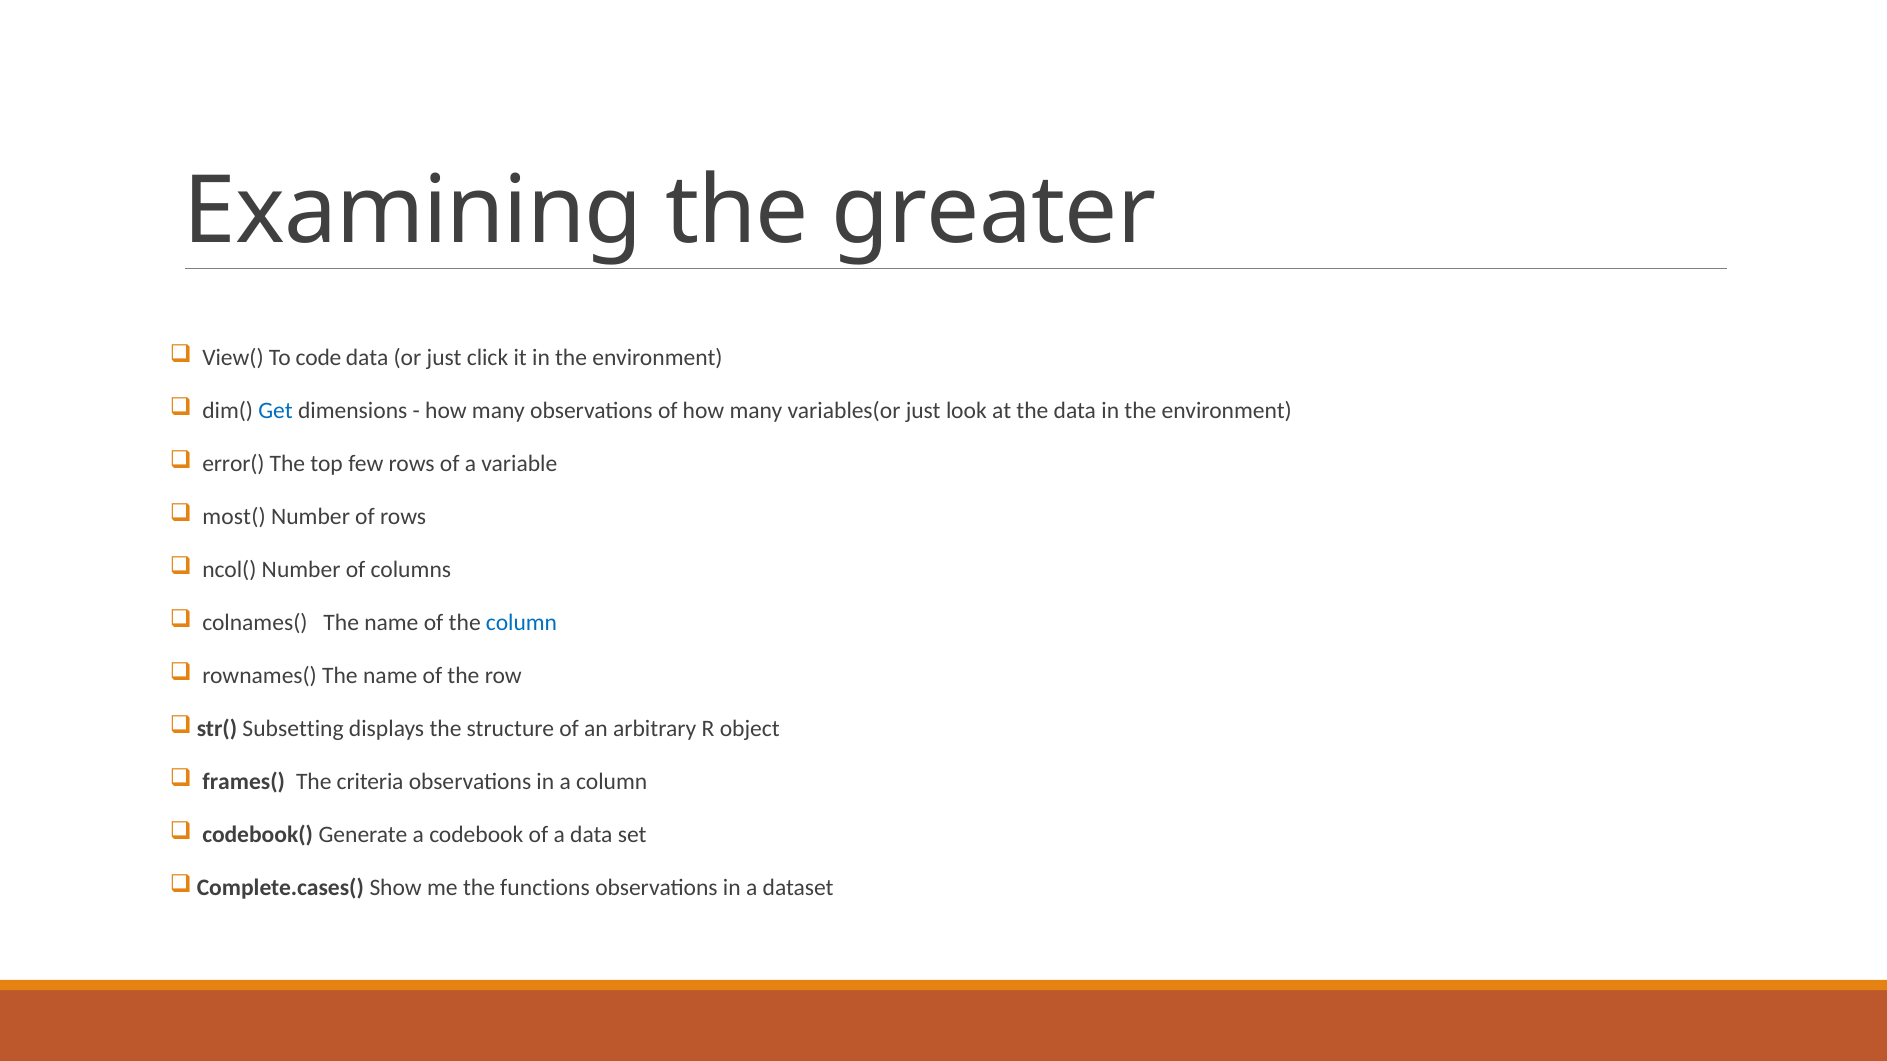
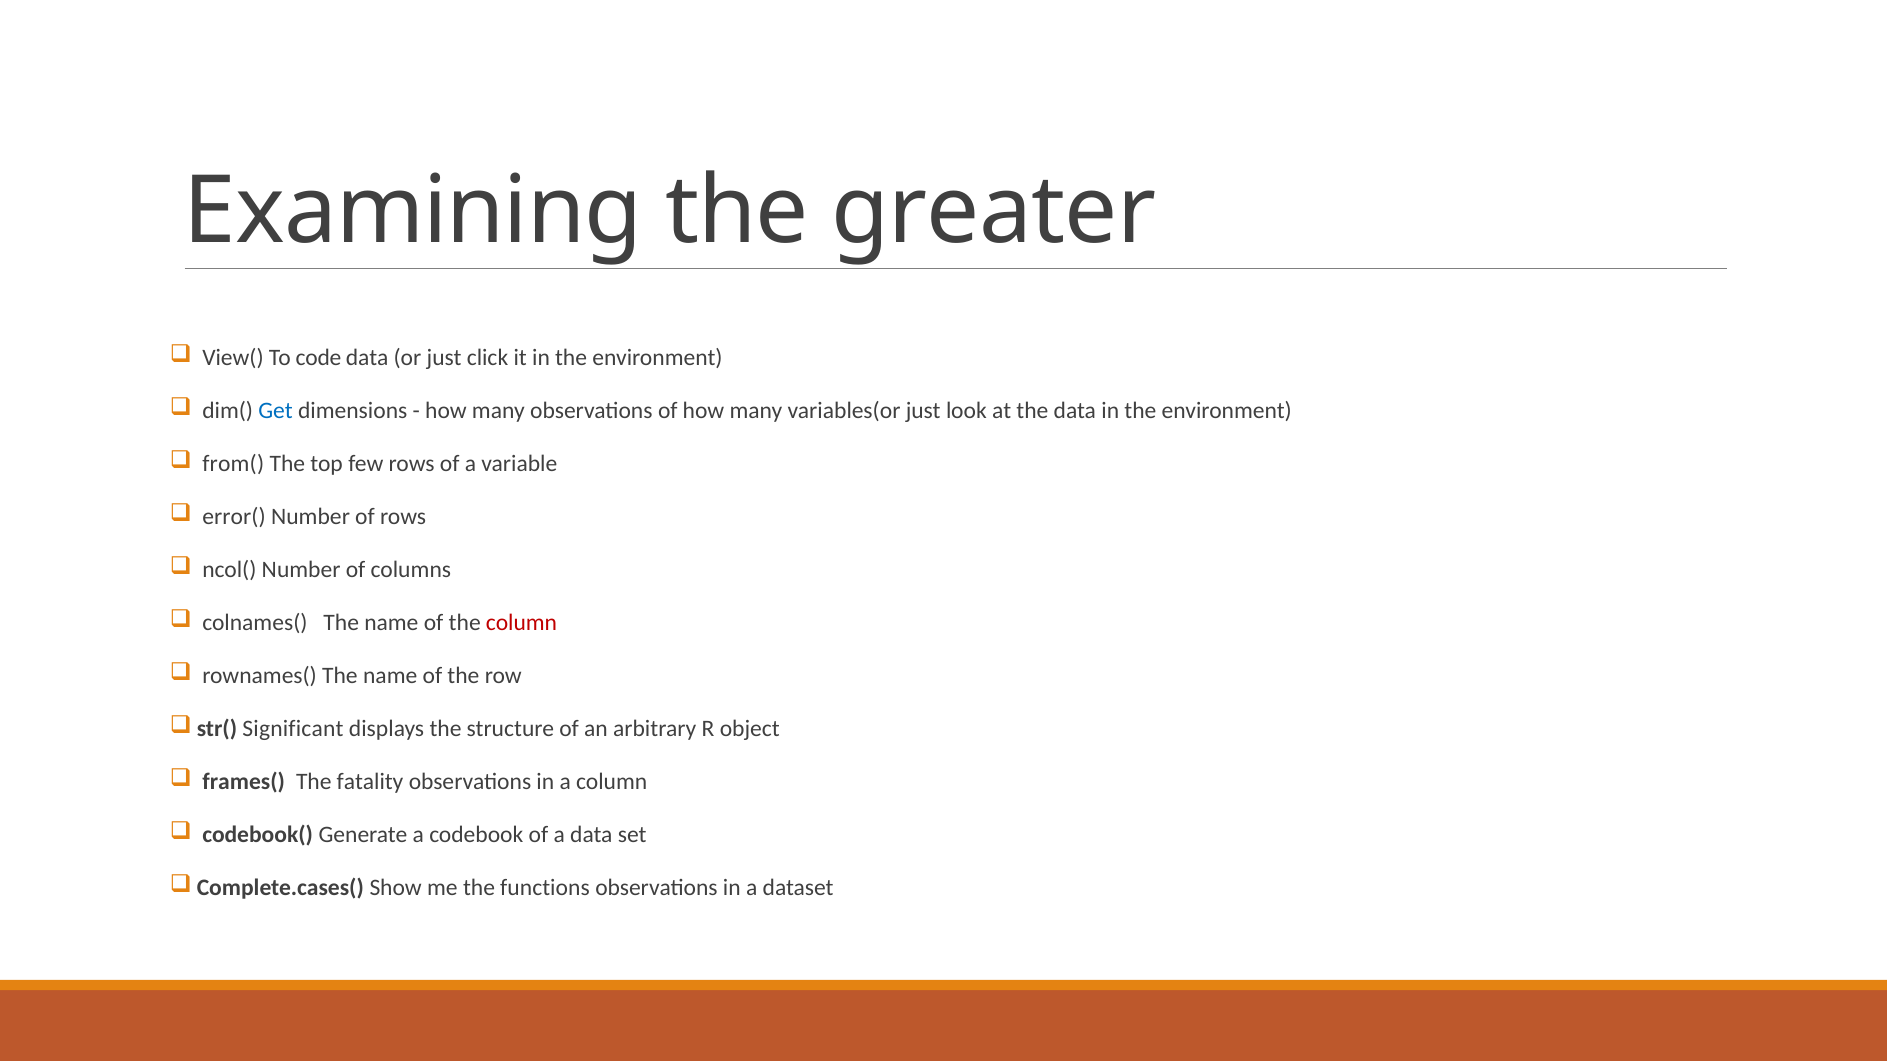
error(: error( -> from( (233, 464)
most(: most( -> error( (234, 517)
column colour: blue -> red (521, 623)
Subsetting: Subsetting -> Significant (293, 729)
criteria: criteria -> fatality (370, 782)
